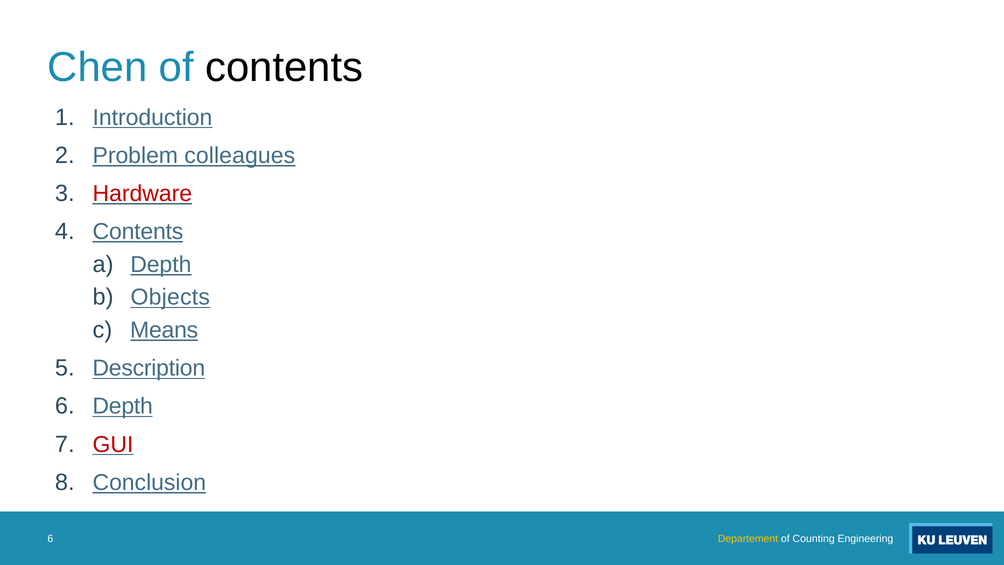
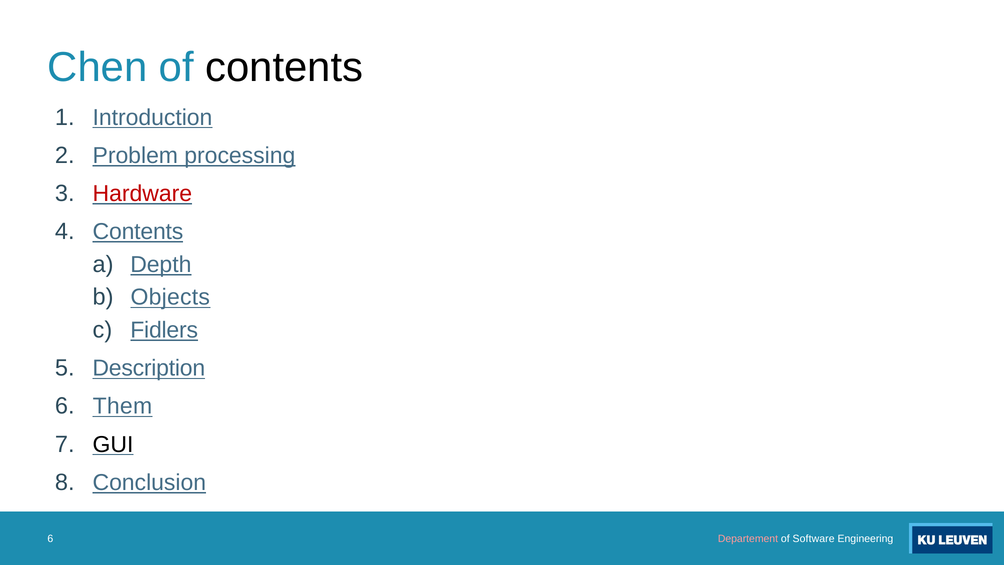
colleagues: colleagues -> processing (240, 155)
Means: Means -> Fidlers (164, 330)
6 Depth: Depth -> Them (122, 406)
GUI colour: red -> black (113, 444)
Departement colour: yellow -> pink (748, 539)
Counting: Counting -> Software (814, 539)
